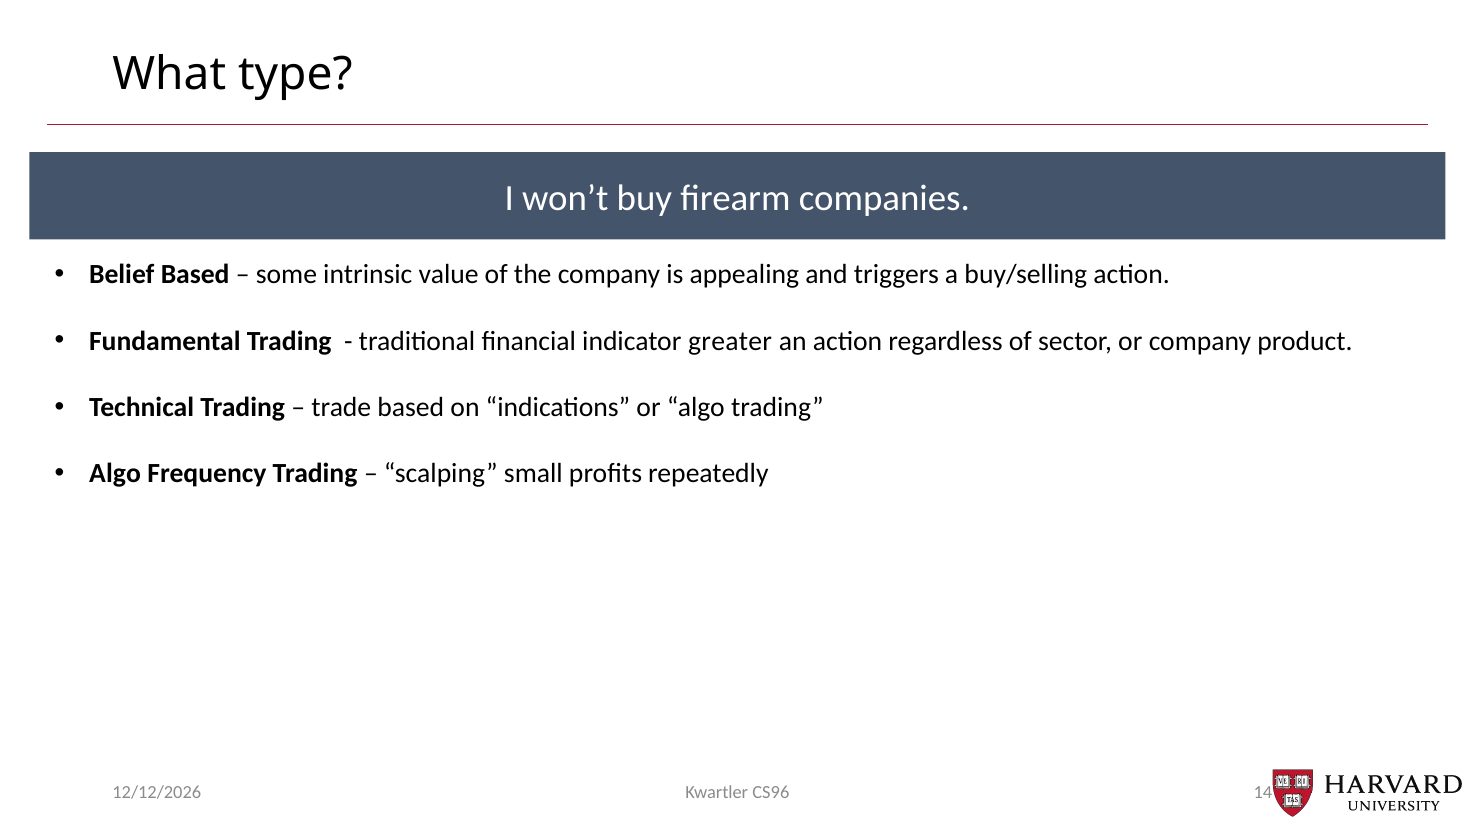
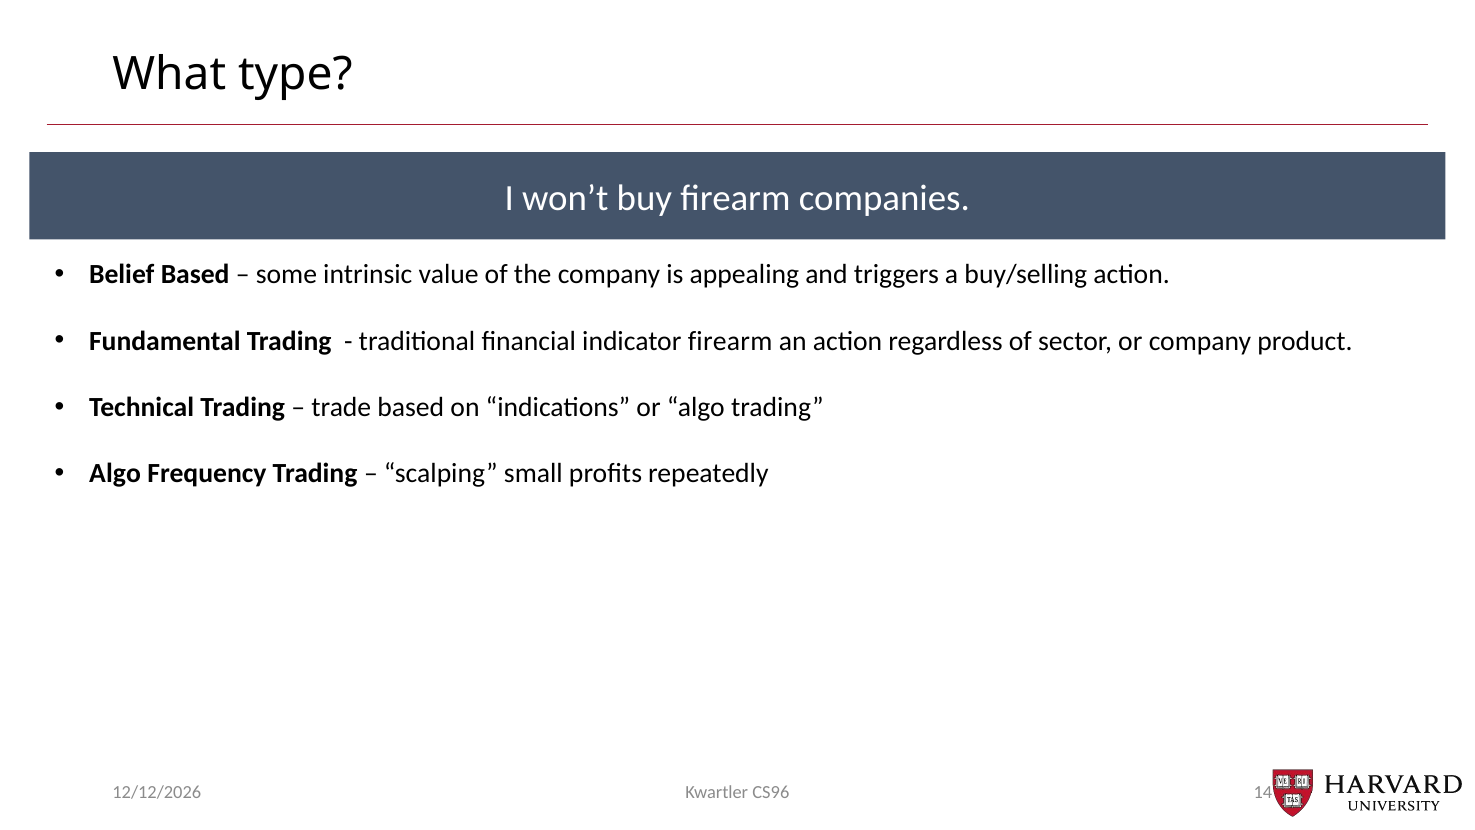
indicator greater: greater -> firearm (730, 341)
